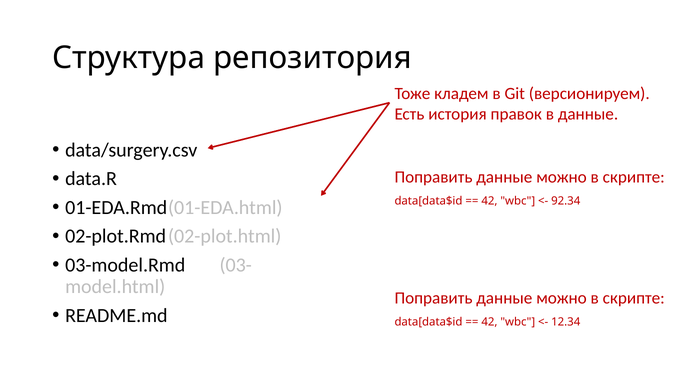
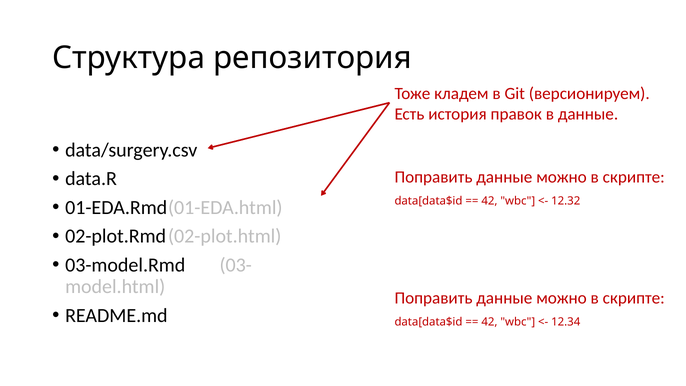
92.34: 92.34 -> 12.32 (566, 201)
